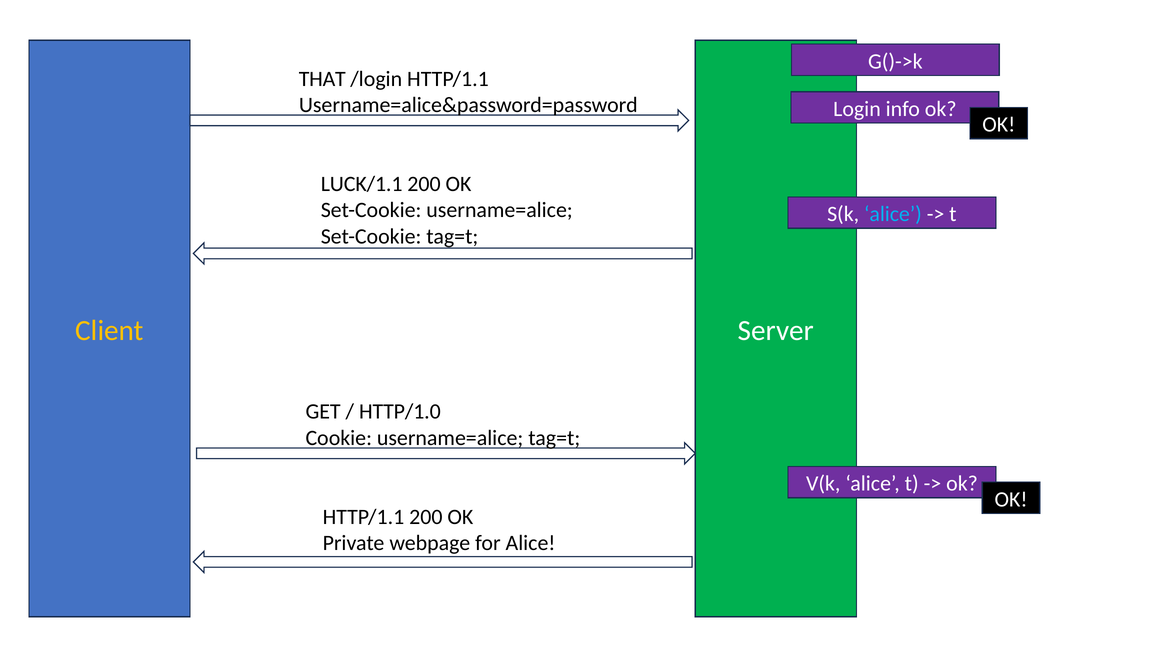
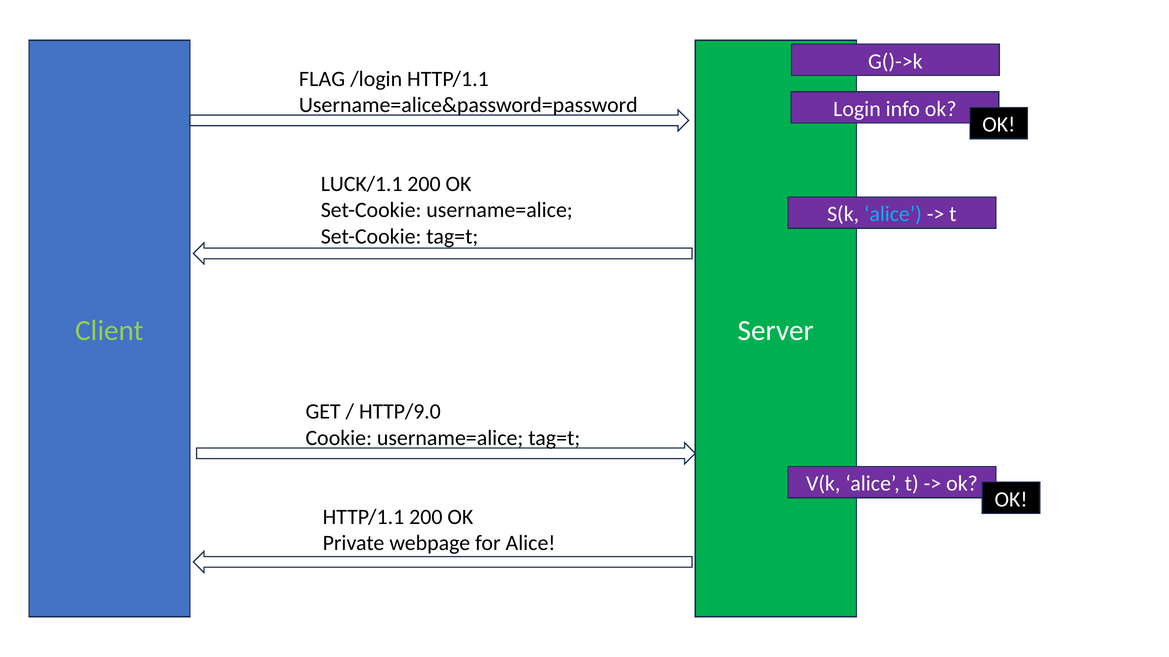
THAT: THAT -> FLAG (322, 79)
Client colour: yellow -> light green (110, 331)
HTTP/1.0: HTTP/1.0 -> HTTP/9.0 (400, 412)
